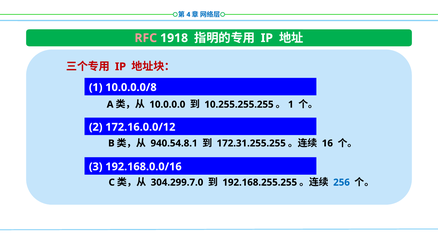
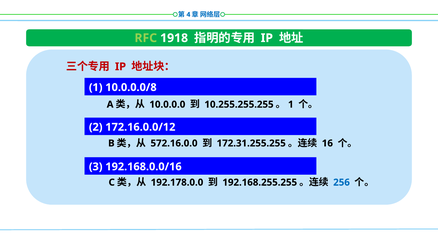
RFC colour: pink -> light green (146, 38)
940.54.8.1: 940.54.8.1 -> 572.16.0.0 (174, 143)
304.299.7.0: 304.299.7.0 -> 192.178.0.0 (177, 183)
